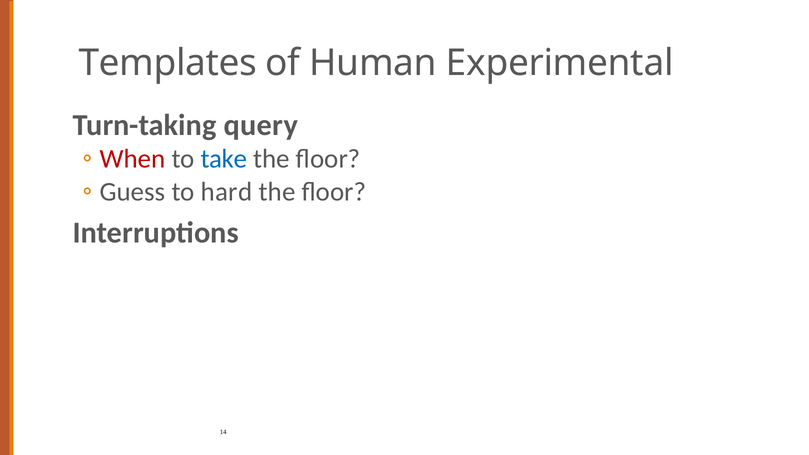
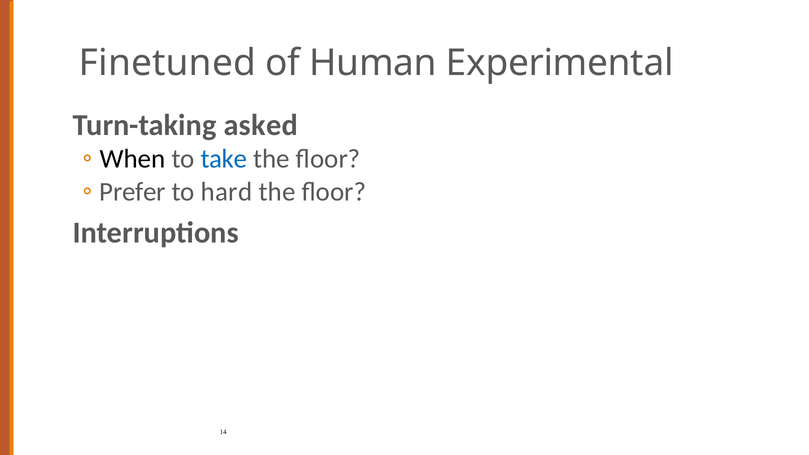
Templates: Templates -> Finetuned (167, 63)
query: query -> asked (261, 125)
When colour: red -> black (133, 159)
Guess: Guess -> Prefer (133, 192)
